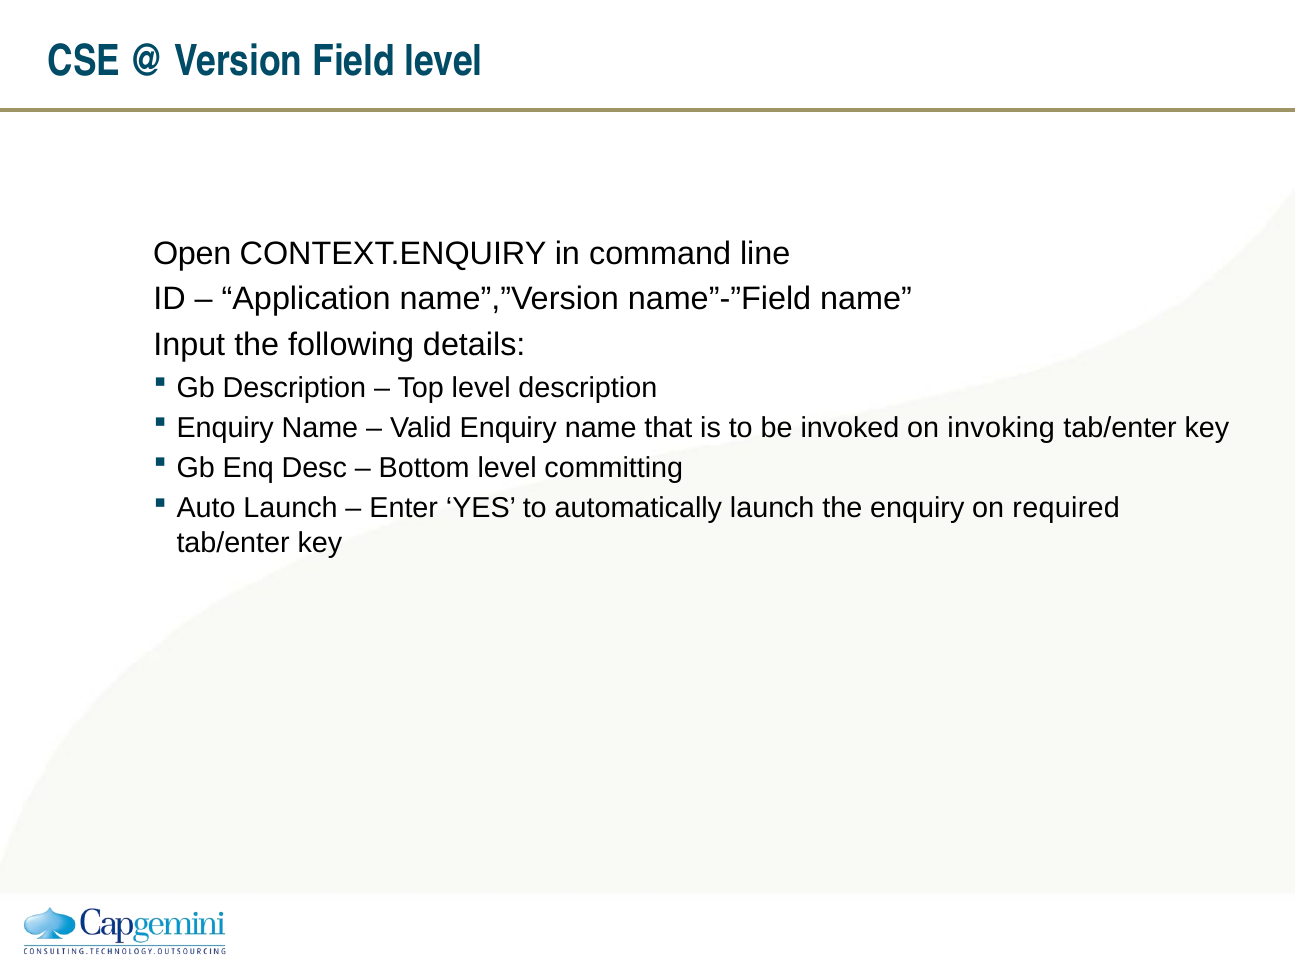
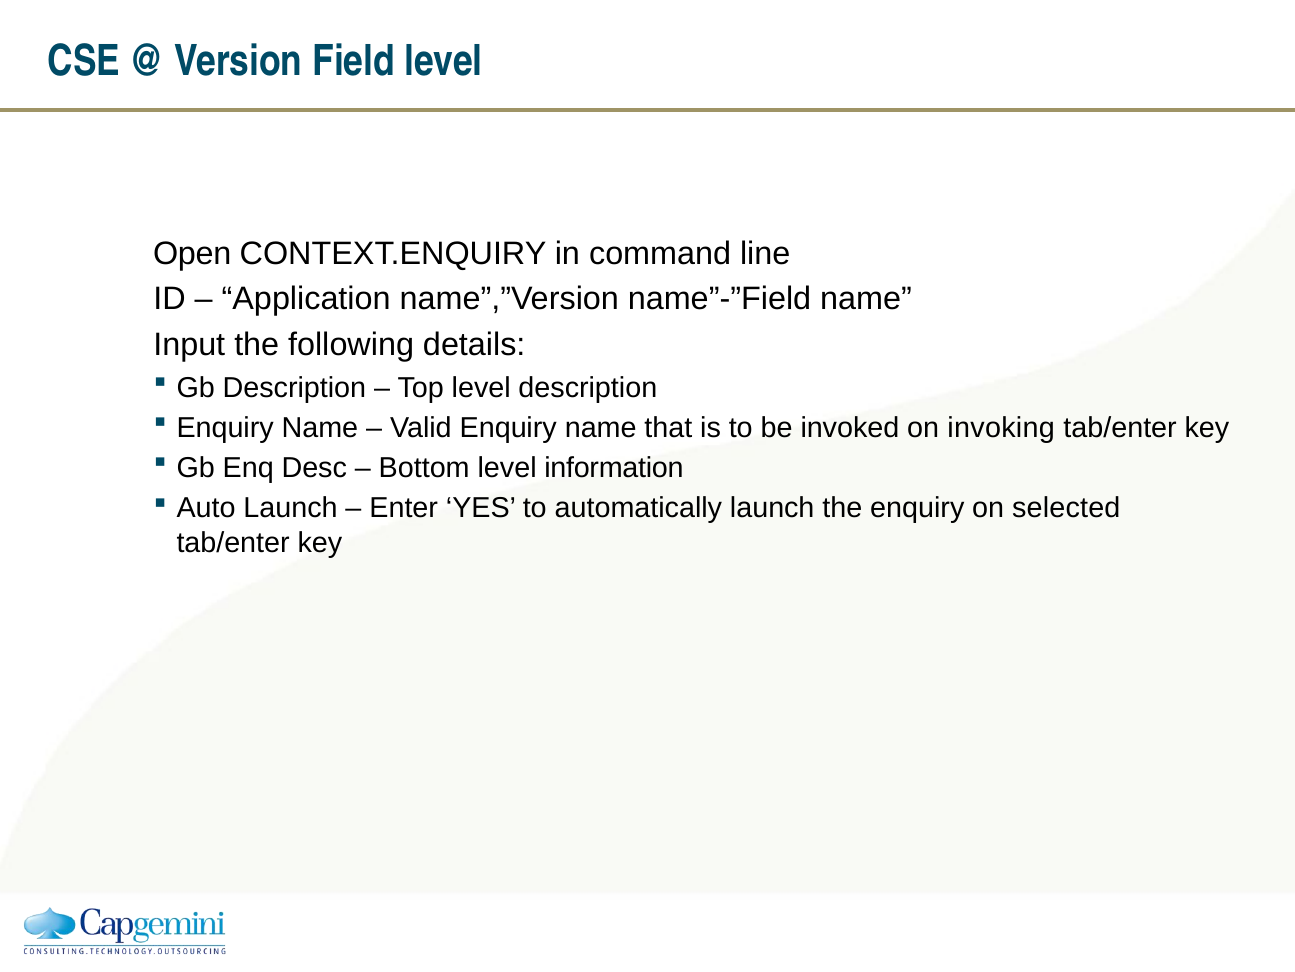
committing: committing -> information (614, 468)
required: required -> selected (1066, 508)
